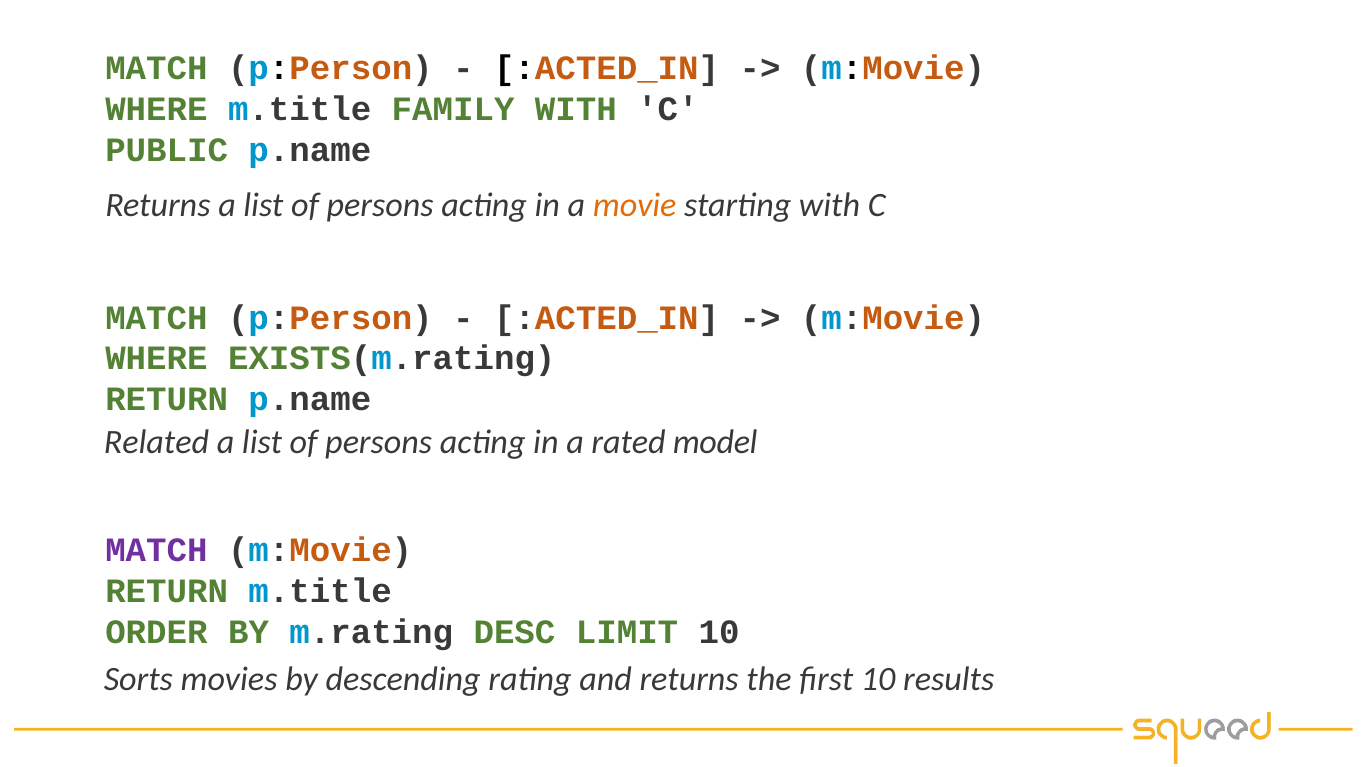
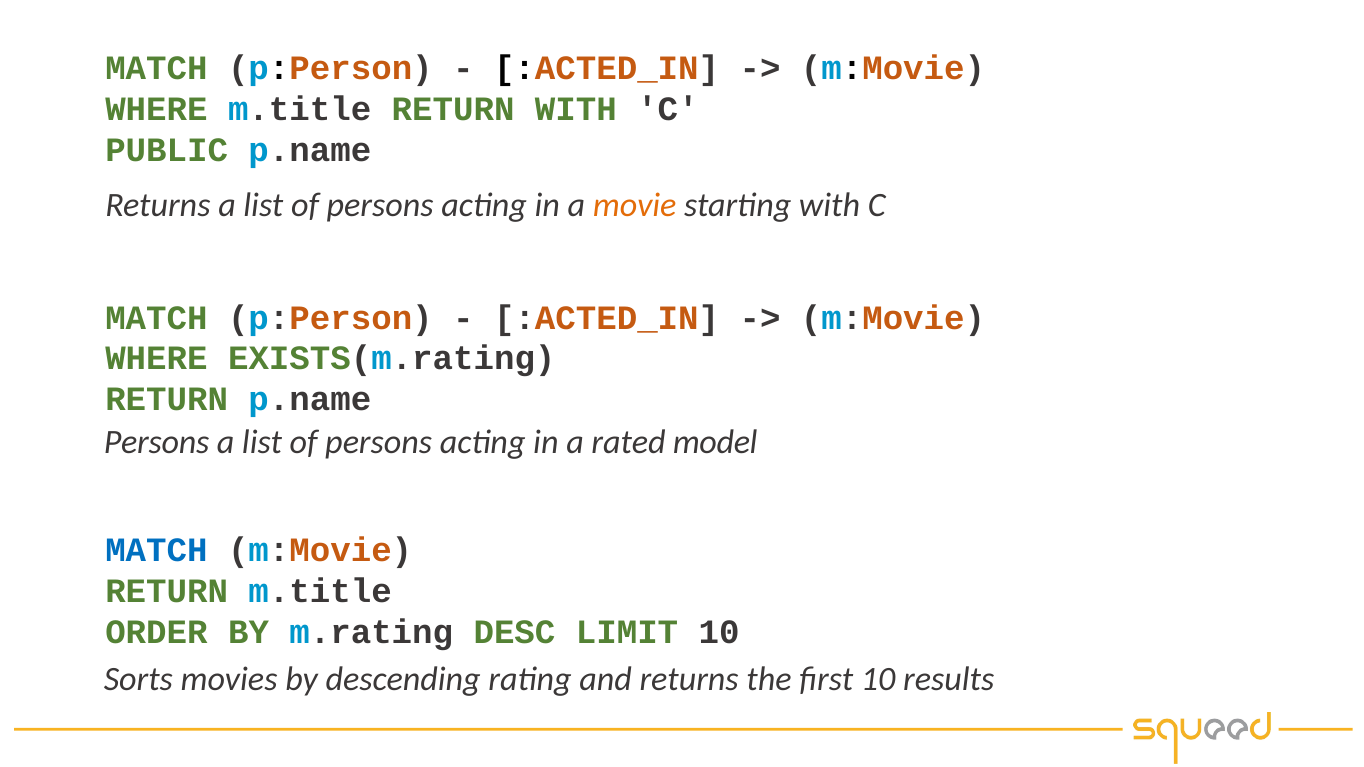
m.title FAMILY: FAMILY -> RETURN (453, 109)
Related: Related -> Persons (157, 443)
MATCH colour: purple -> blue (156, 551)
